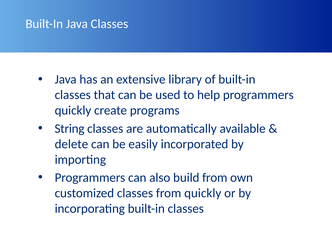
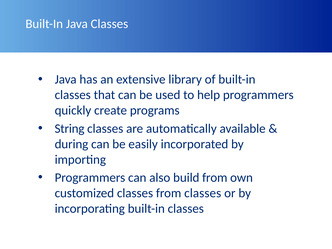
delete: delete -> during (71, 144)
from quickly: quickly -> classes (203, 193)
